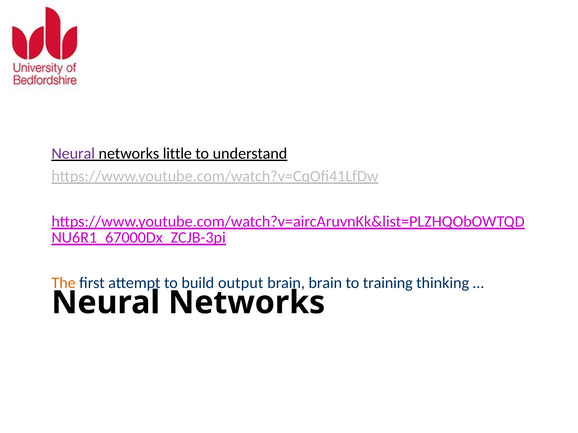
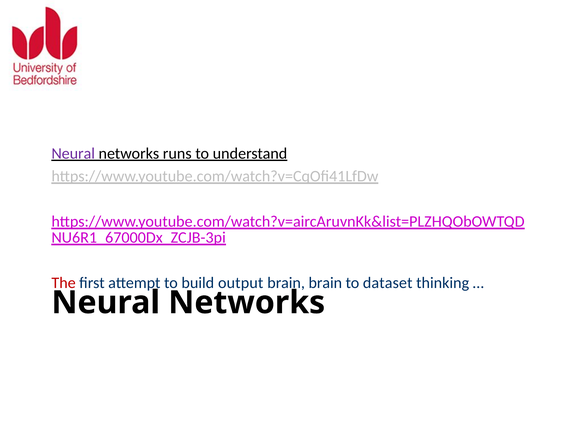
little: little -> runs (177, 154)
The colour: orange -> red (64, 283)
training: training -> dataset (388, 283)
